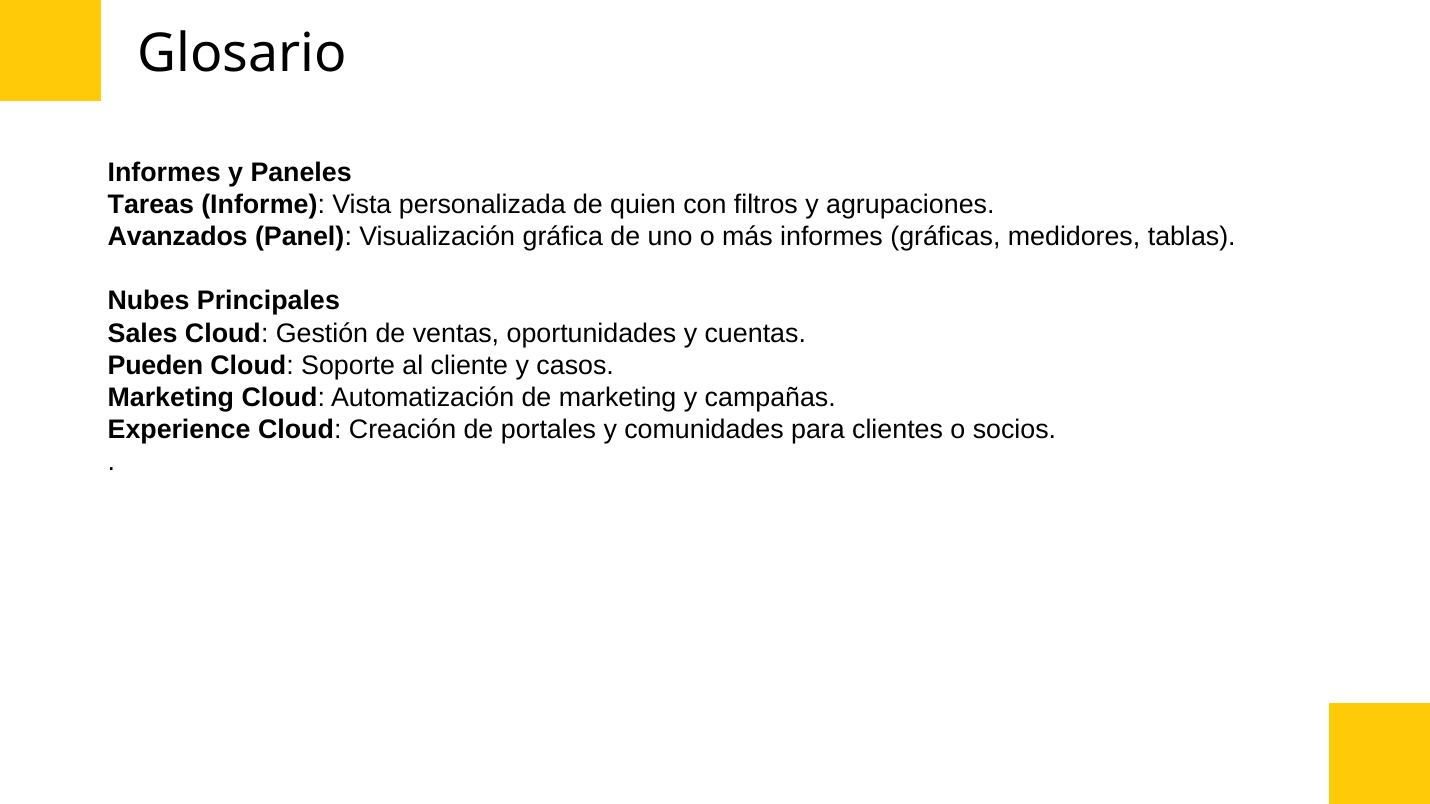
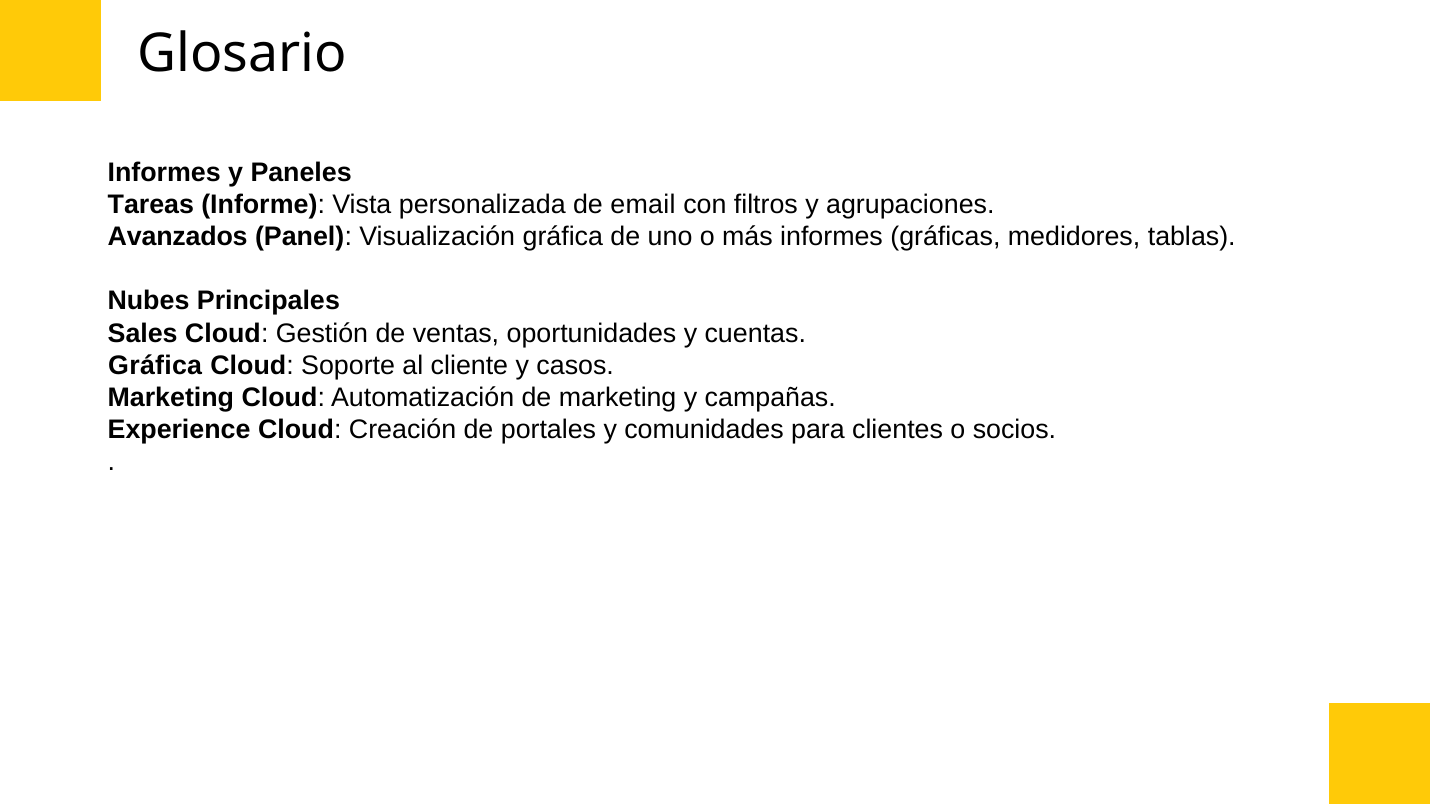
quien: quien -> email (643, 205)
Pueden: Pueden -> Gráfica (155, 366)
